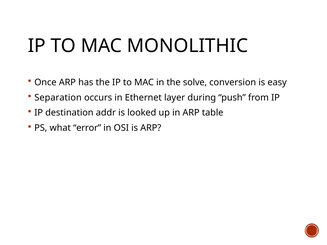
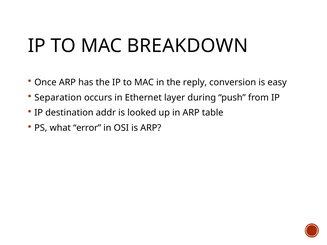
MONOLITHIC: MONOLITHIC -> BREAKDOWN (187, 46)
solve: solve -> reply (195, 82)
